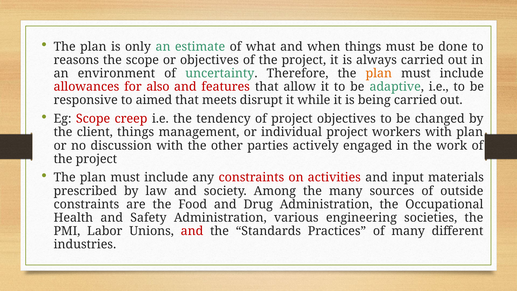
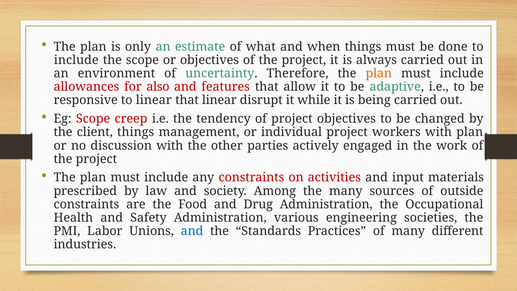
reasons: reasons -> include (76, 60)
to aimed: aimed -> linear (154, 100)
that meets: meets -> linear (219, 100)
and colour: red -> blue (192, 231)
